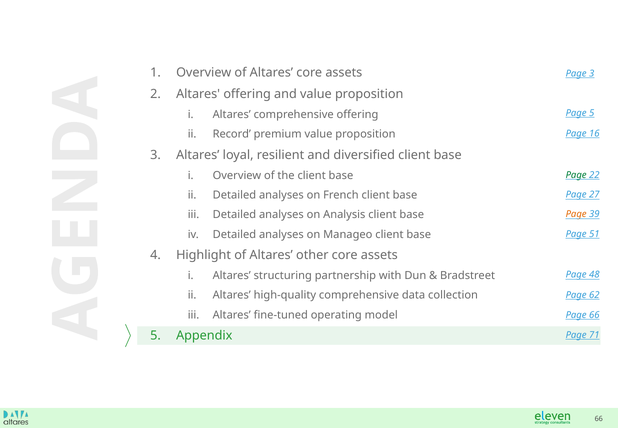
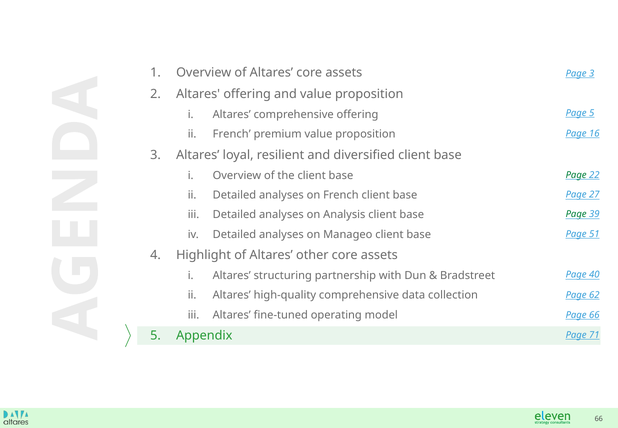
Record: Record -> French (232, 134)
Page colour: orange -> green (576, 214)
48: 48 -> 40 (594, 275)
